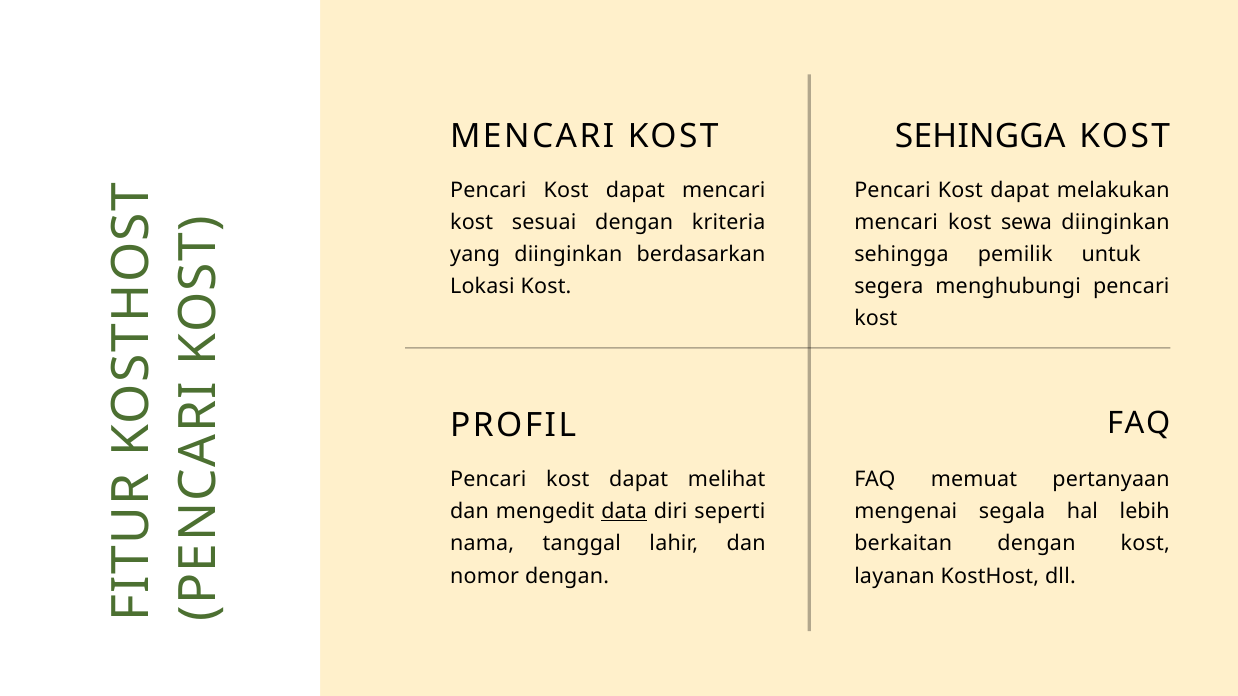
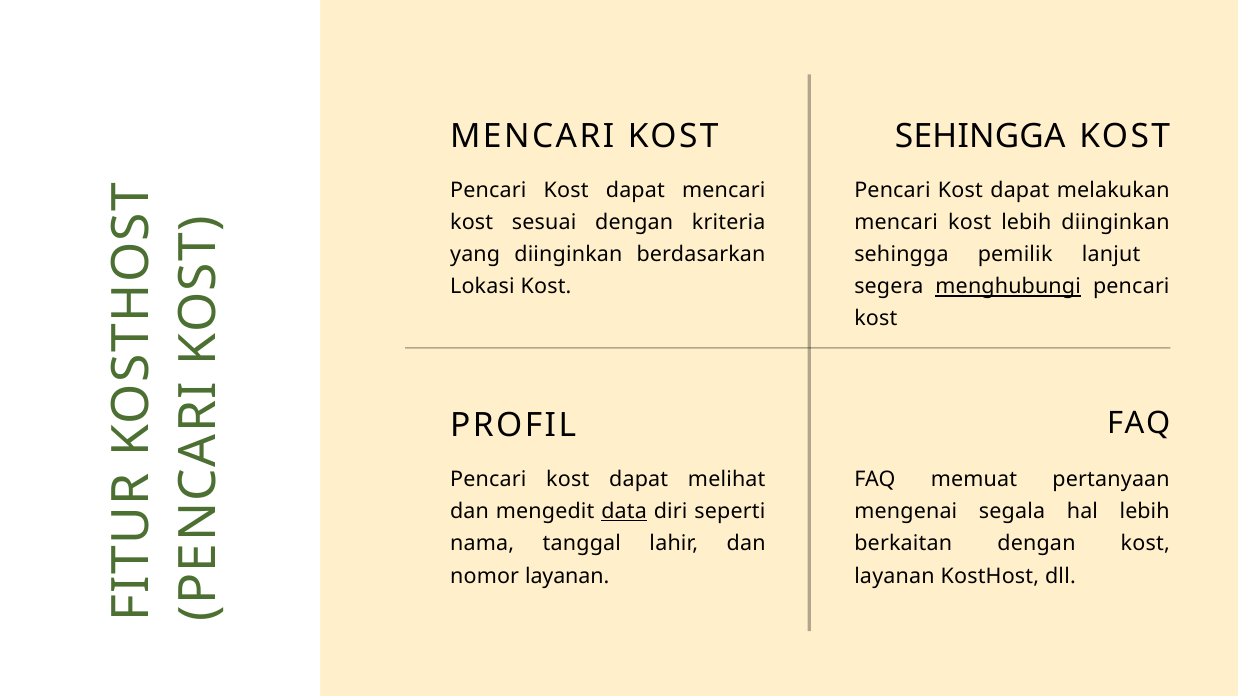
kost sewa: sewa -> lebih (1026, 222)
untuk: untuk -> lanjut (1111, 255)
menghubungi underline: none -> present (1008, 287)
nomor dengan: dengan -> layanan (567, 576)
